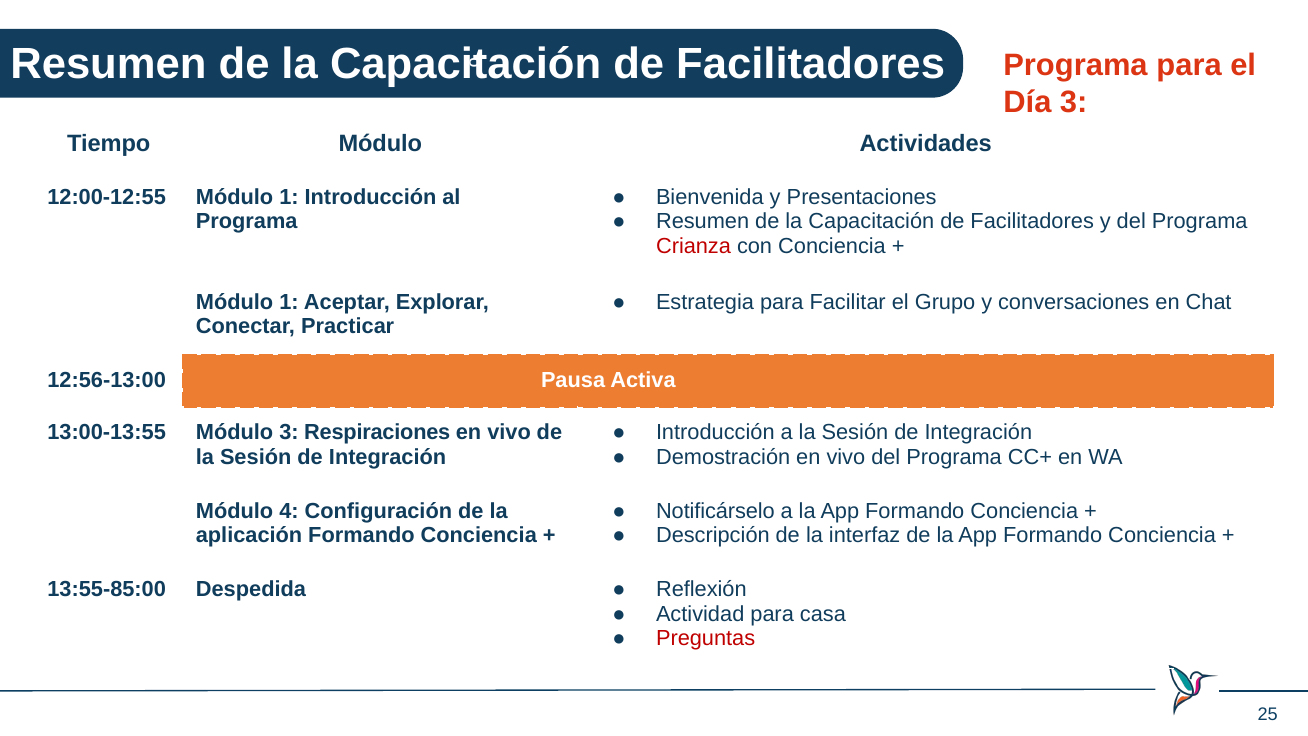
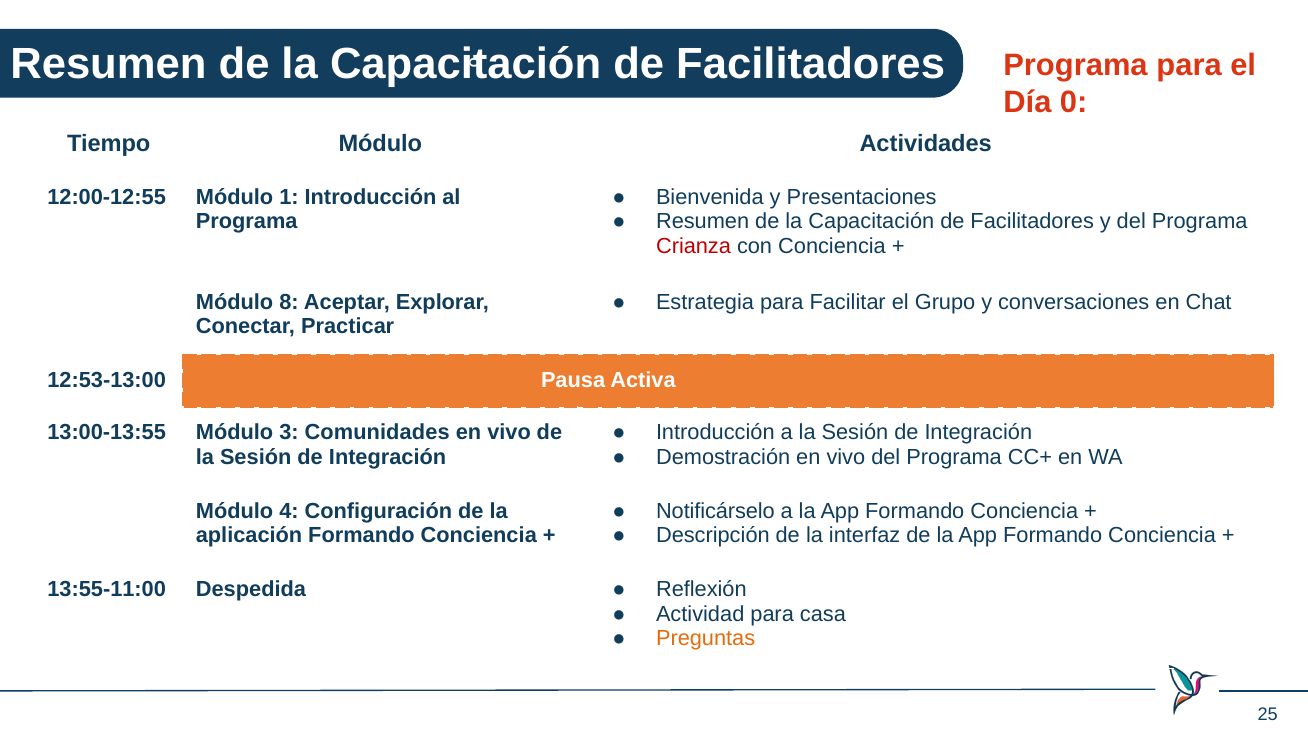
Día 3: 3 -> 0 (1074, 102)
1: 1 -> 8 (289, 302)
12:56-13:00: 12:56-13:00 -> 12:53-13:00 (107, 380)
Respiraciones: Respiraciones -> Comunidades (377, 433)
13:55-85:00: 13:55-85:00 -> 13:55-11:00 (107, 589)
Preguntas colour: red -> orange (706, 638)
